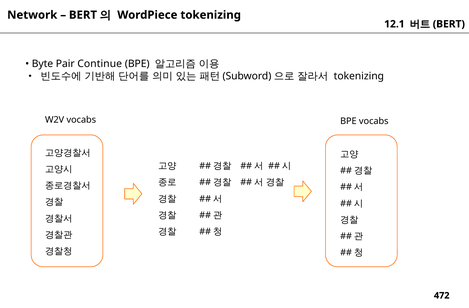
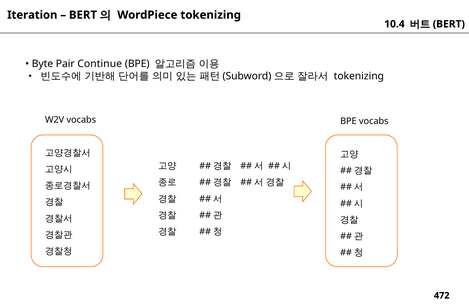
Network: Network -> Iteration (32, 15)
12.1: 12.1 -> 10.4 (394, 24)
